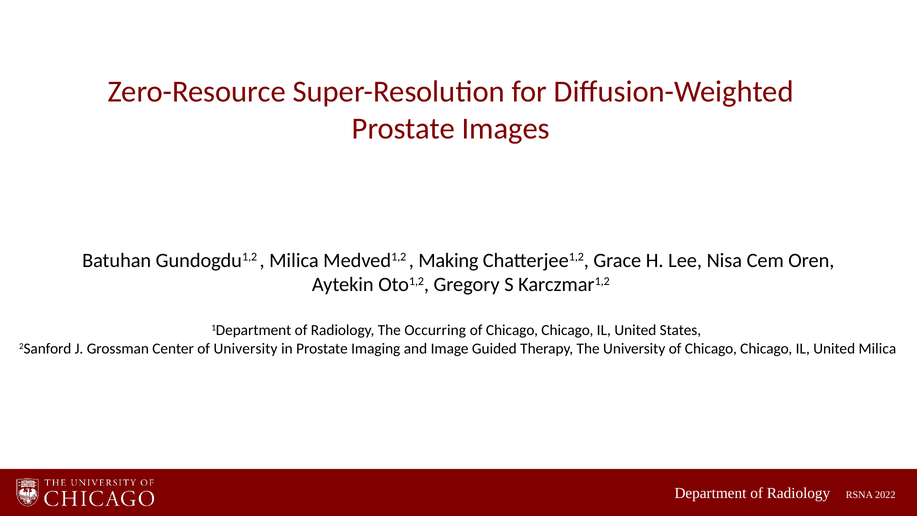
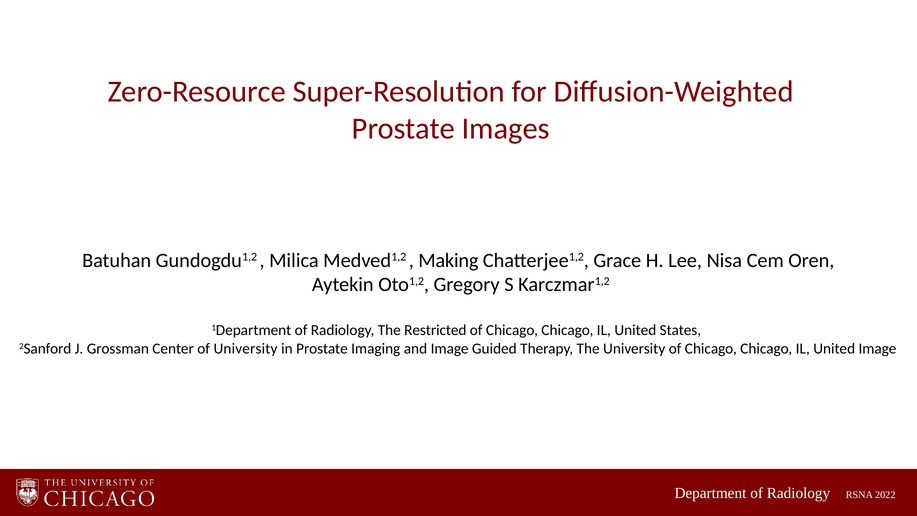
Occurring: Occurring -> Restricted (435, 330)
United Milica: Milica -> Image (877, 348)
